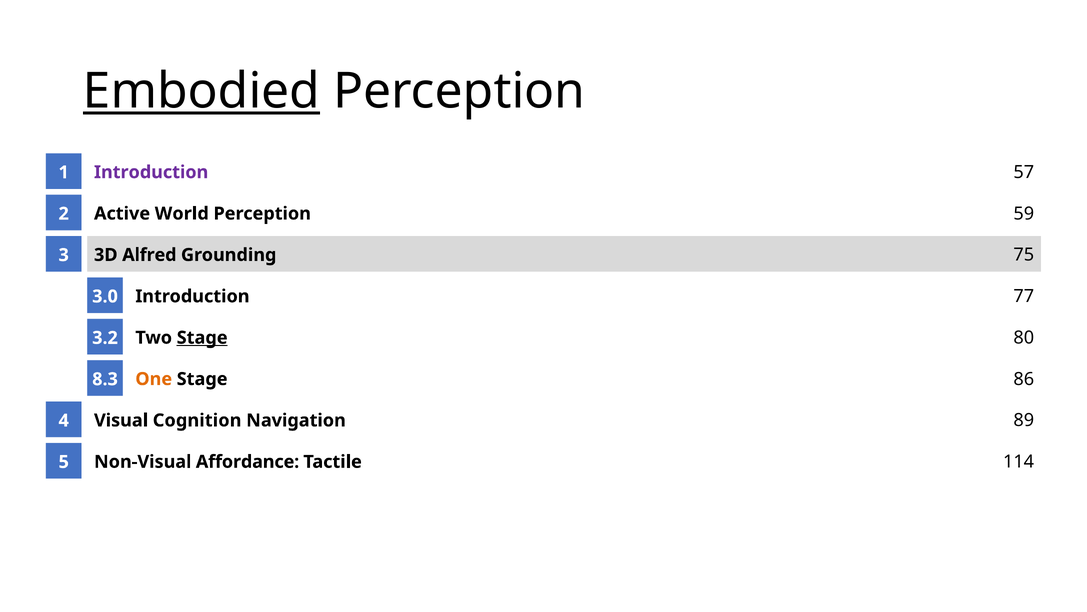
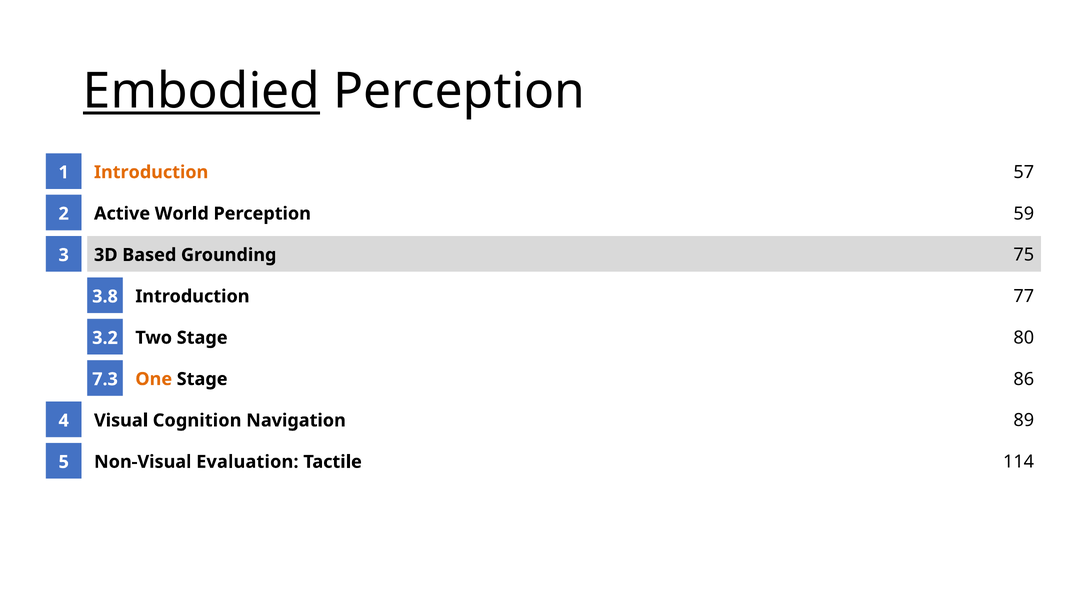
Introduction colour: purple -> orange (151, 172)
Alfred: Alfred -> Based (149, 255)
3.0: 3.0 -> 3.8 (105, 296)
Stage underline: present -> none (202, 337)
8.3: 8.3 -> 7.3 (105, 379)
Affordance: Affordance -> Evaluation (247, 461)
